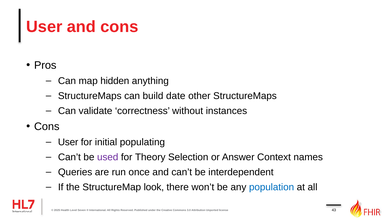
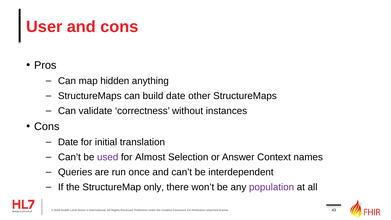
User: User -> Date (68, 142)
populating: populating -> translation (142, 142)
Theory: Theory -> Almost (150, 157)
look: look -> only (154, 187)
population colour: blue -> purple (272, 187)
